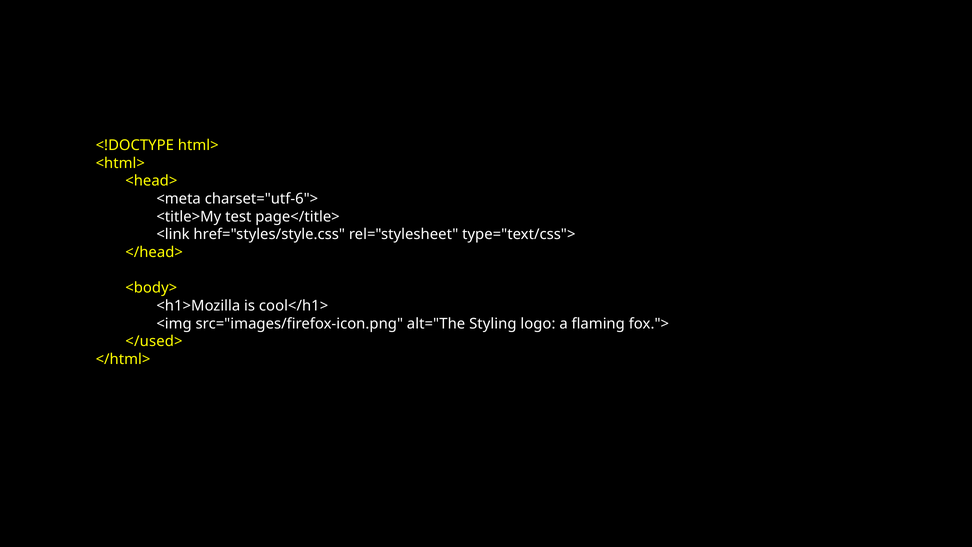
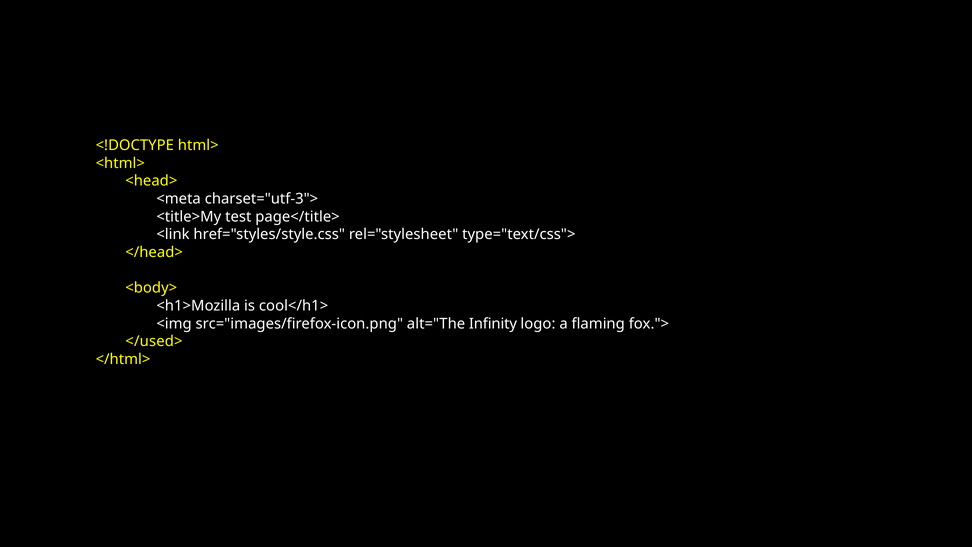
charset="utf-6">: charset="utf-6"> -> charset="utf-3"> (261, 199)
Styling: Styling -> Infinity (493, 324)
